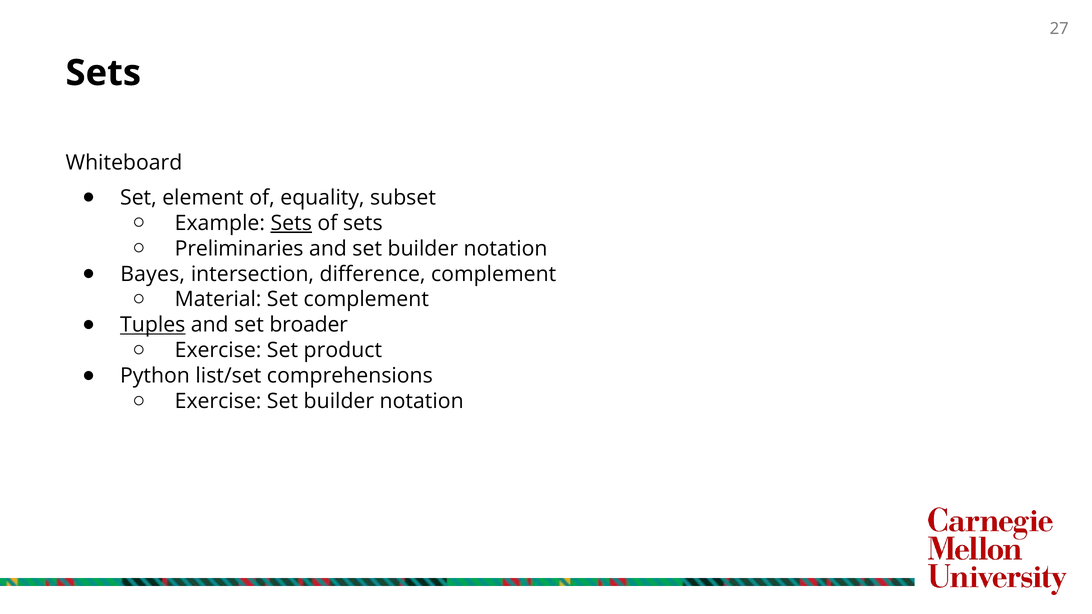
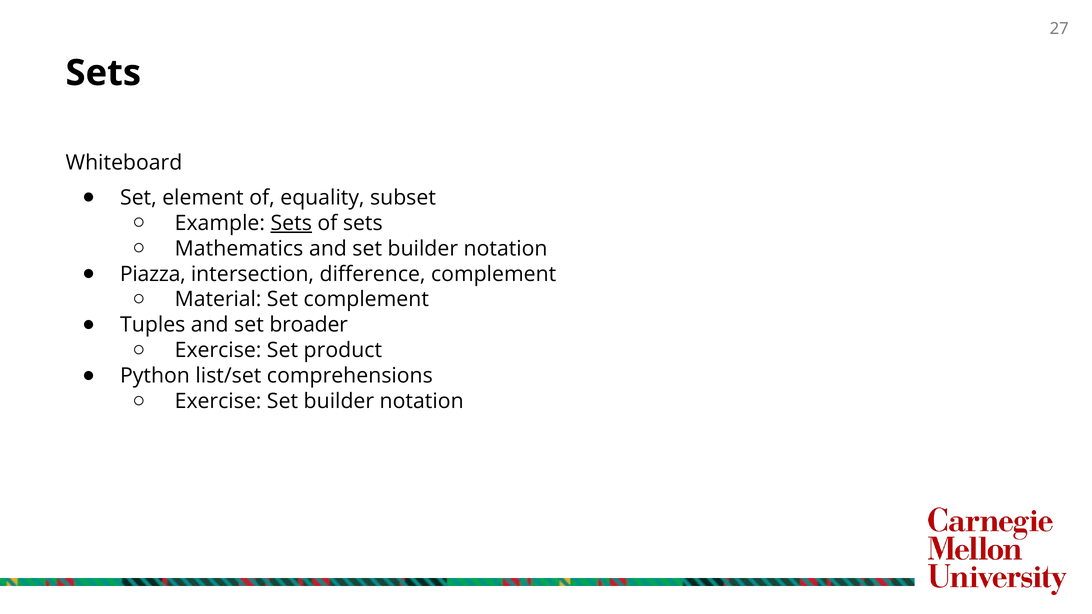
Preliminaries: Preliminaries -> Mathematics (239, 249)
Bayes: Bayes -> Piazza (153, 274)
Tuples underline: present -> none (153, 325)
